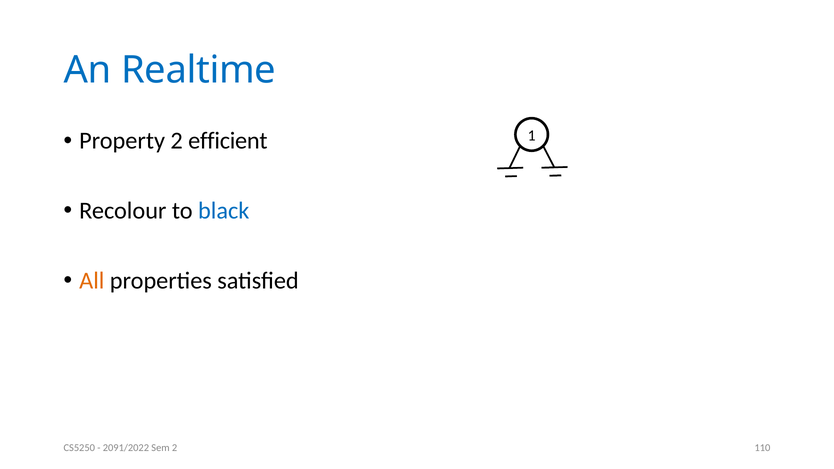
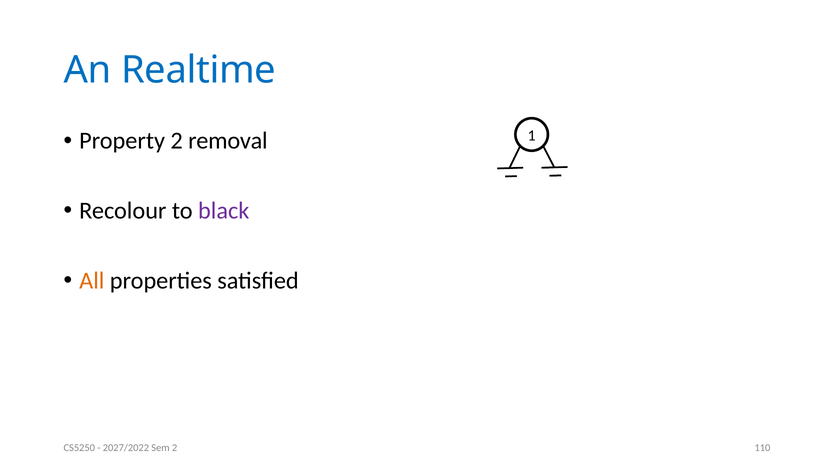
efficient: efficient -> removal (228, 141)
black colour: blue -> purple (224, 211)
2091/2022: 2091/2022 -> 2027/2022 (126, 448)
